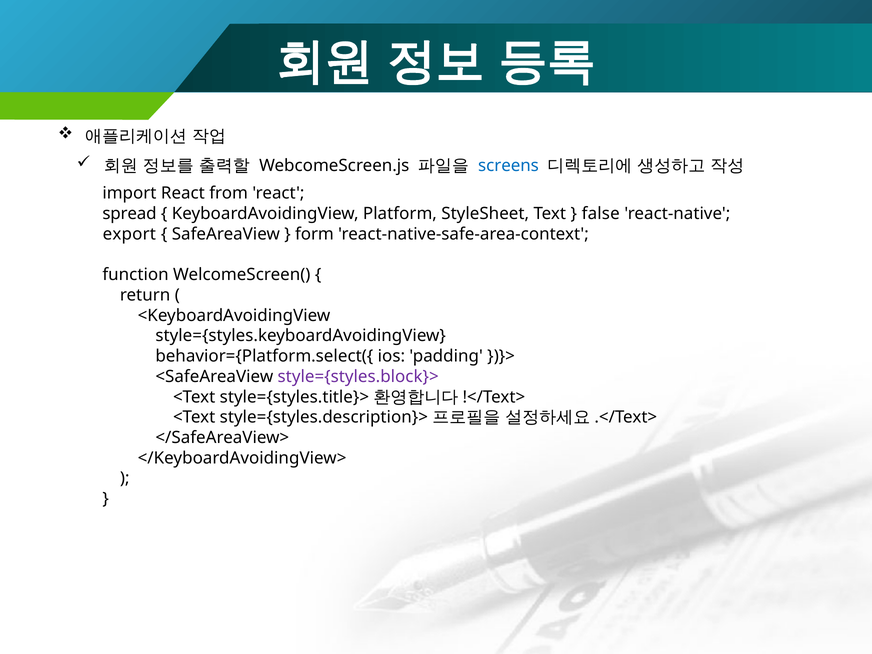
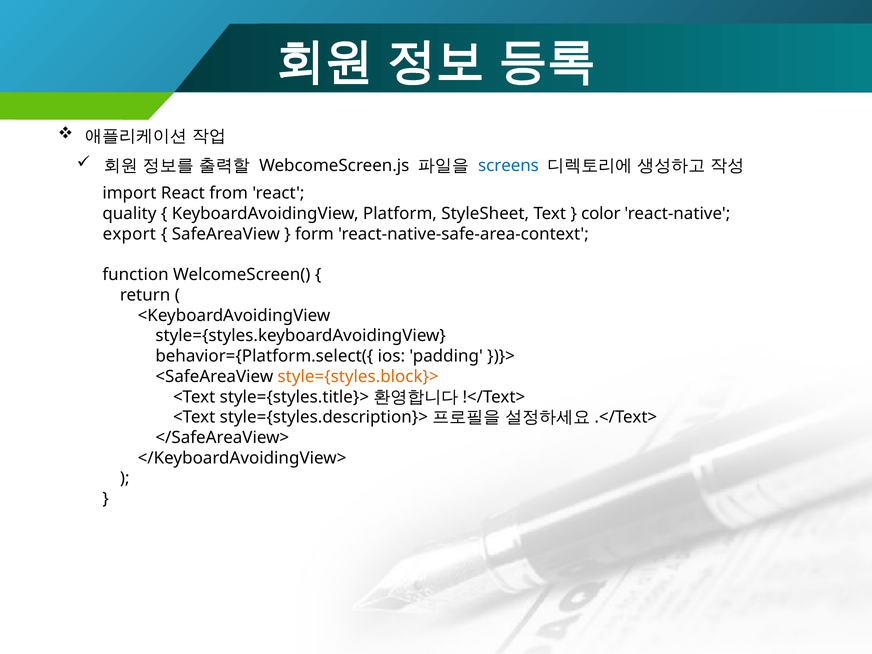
spread: spread -> quality (129, 214)
false: false -> color (601, 214)
style={styles.block}> colour: purple -> orange (358, 377)
